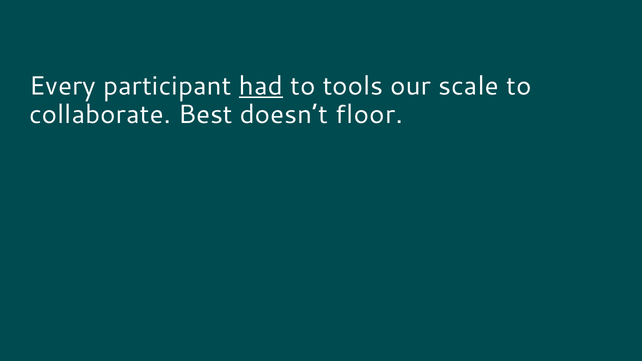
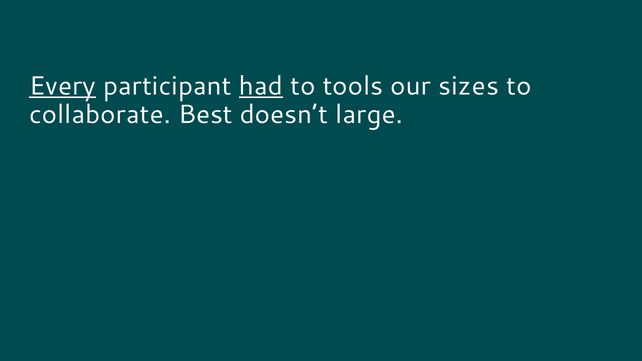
Every underline: none -> present (62, 86)
scale: scale -> sizes (469, 86)
floor: floor -> large (369, 114)
